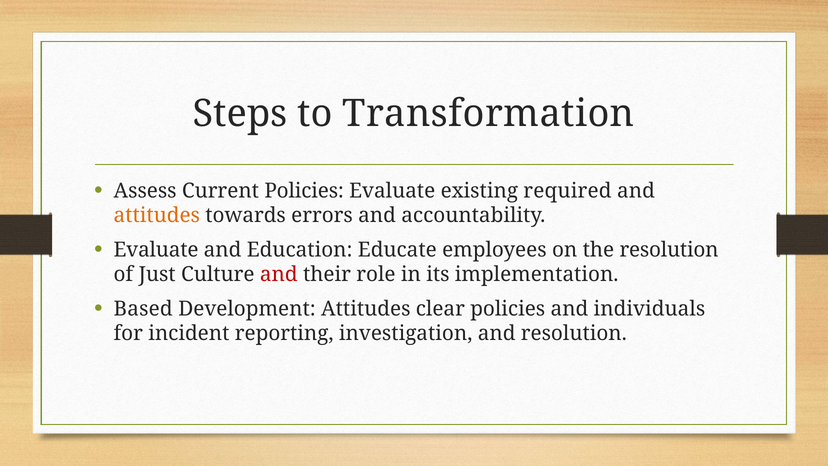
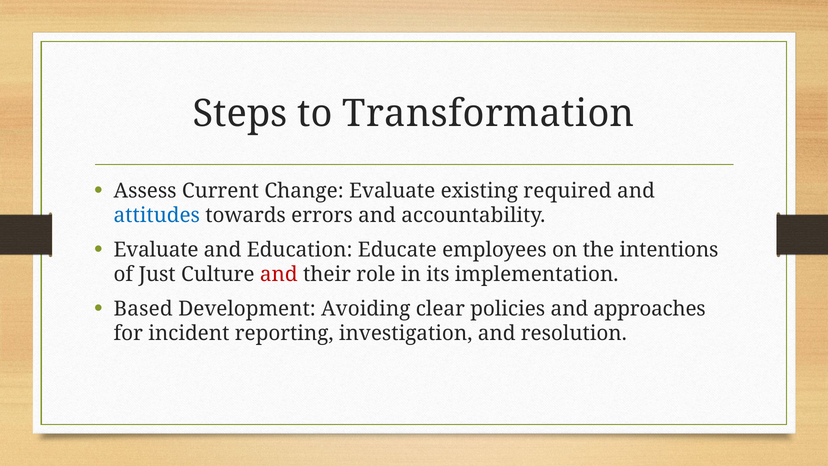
Current Policies: Policies -> Change (304, 191)
attitudes colour: orange -> blue (157, 215)
the resolution: resolution -> intentions (669, 250)
Development Attitudes: Attitudes -> Avoiding (366, 309)
individuals: individuals -> approaches (650, 309)
